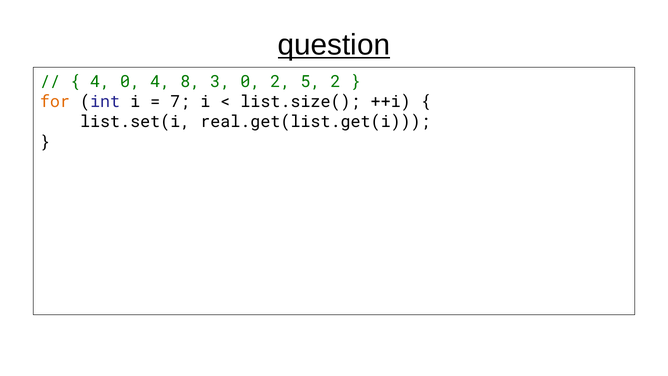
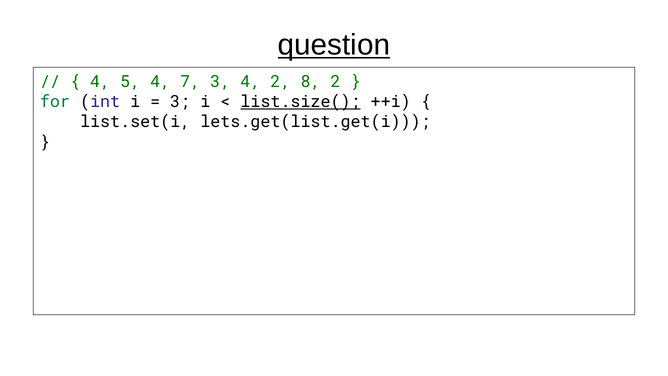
4 0: 0 -> 5 (130, 82)
8: 8 -> 7 (190, 82)
3 0: 0 -> 4 (250, 82)
5: 5 -> 8 (310, 82)
for colour: orange -> green (55, 102)
7: 7 -> 3 (180, 102)
list.size( underline: none -> present (300, 102)
real.get(list.get(i: real.get(list.get(i -> lets.get(list.get(i (315, 122)
